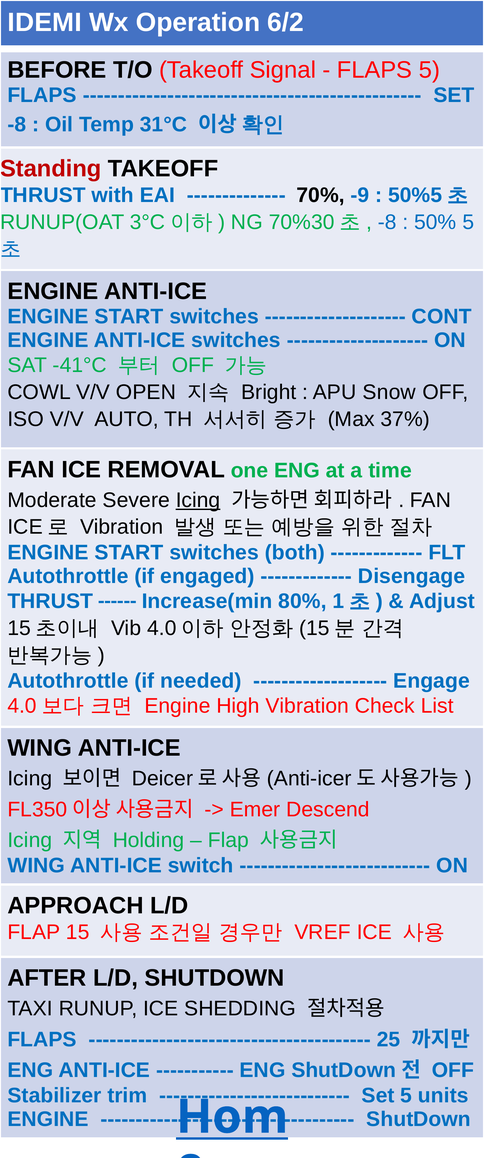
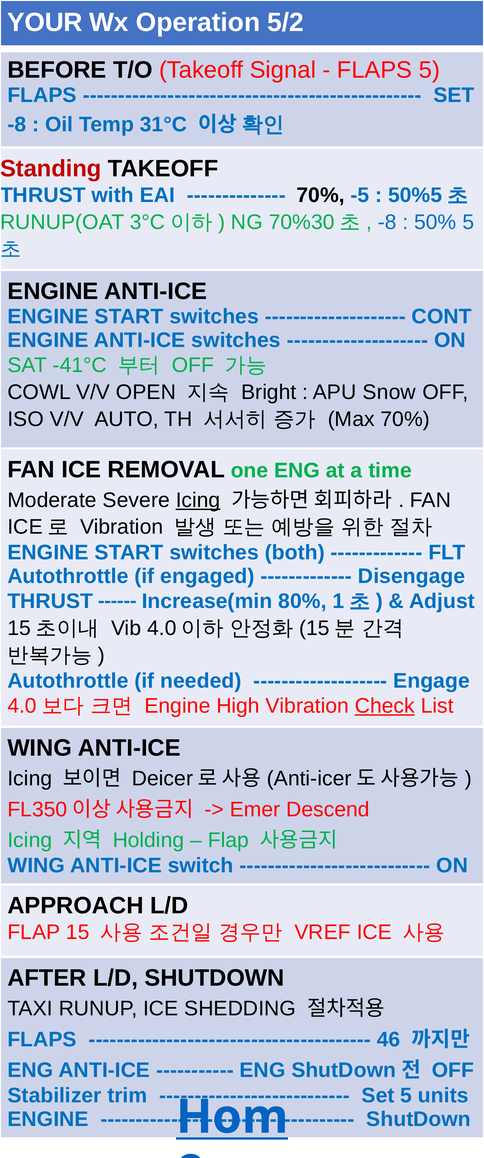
IDEMI: IDEMI -> YOUR (45, 23)
6/2: 6/2 -> 5/2 (286, 23)
-9: -9 -> -5 (360, 195)
Max 37%: 37% -> 70% (405, 419)
Check underline: none -> present (385, 706)
25: 25 -> 46 (389, 1039)
